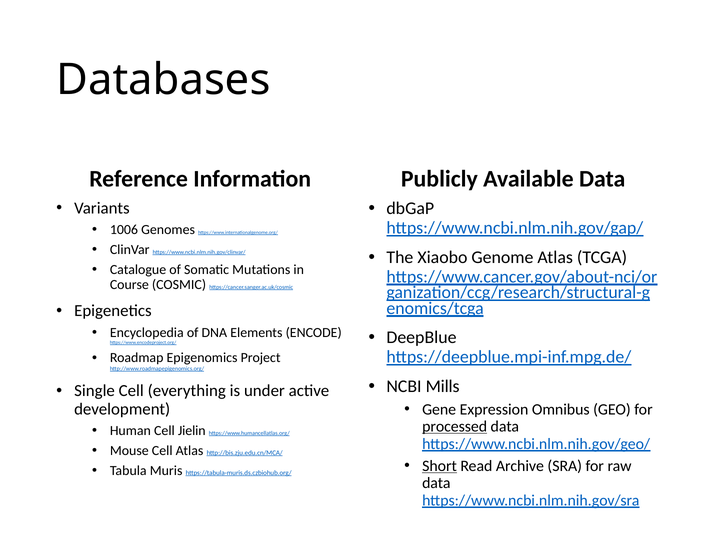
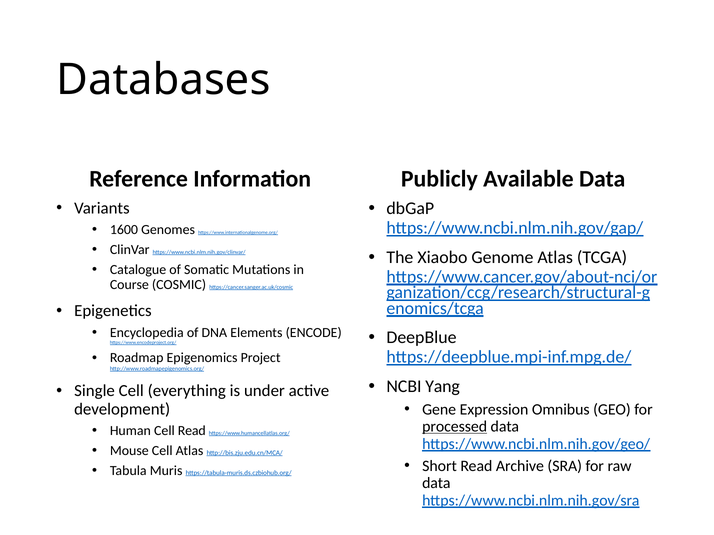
1006: 1006 -> 1600 (124, 230)
Mills: Mills -> Yang (443, 387)
Cell Jielin: Jielin -> Read (192, 431)
Short underline: present -> none (439, 466)
